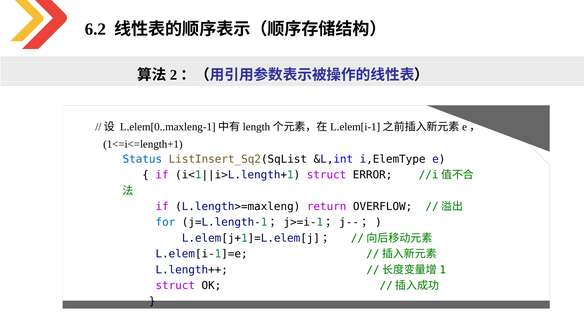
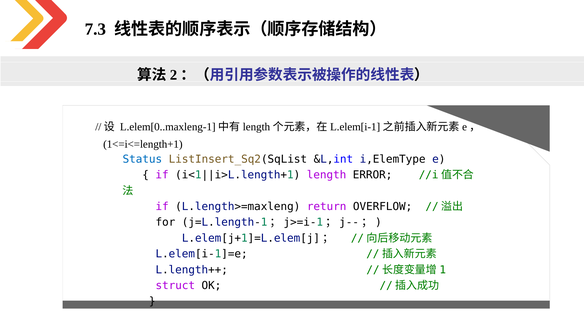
6.2: 6.2 -> 7.3 (95, 29)
struct: struct -> length (327, 175)
for colour: blue -> black (165, 222)
